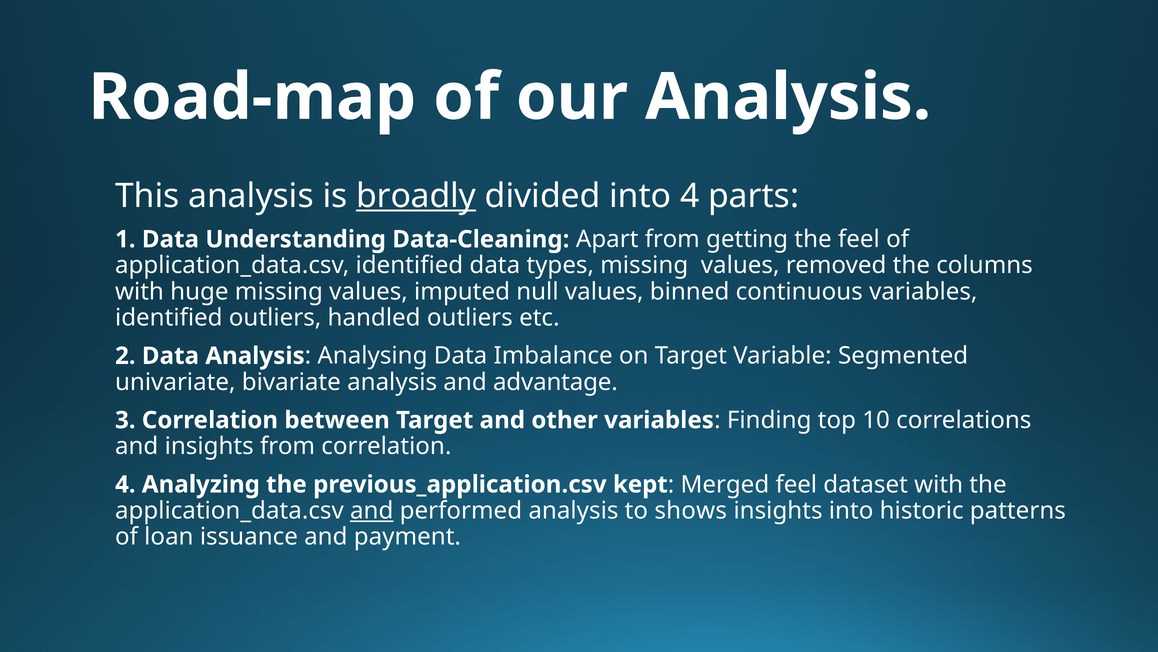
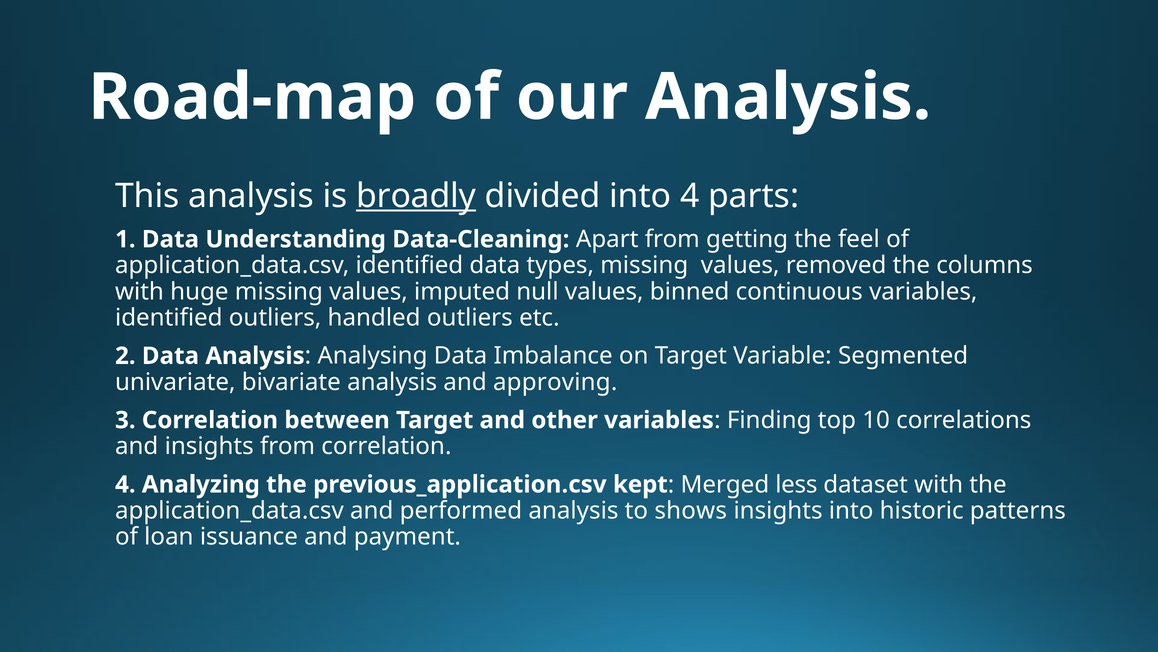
advantage: advantage -> approving (555, 382)
Merged feel: feel -> less (796, 484)
and underline: present -> none (372, 510)
